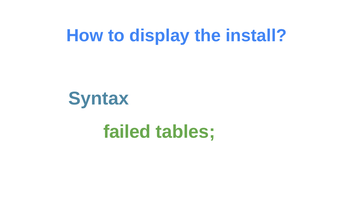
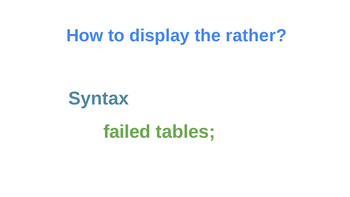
install: install -> rather (256, 36)
